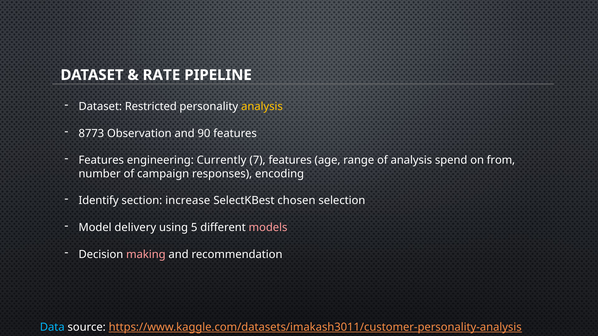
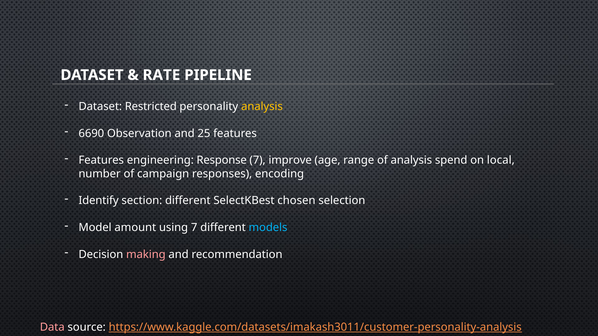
8773: 8773 -> 6690 (91, 134)
90: 90 -> 25 (204, 134)
Currently: Currently -> Response (222, 160)
7 features: features -> improve (290, 160)
from: from -> local (501, 160)
section increase: increase -> different (188, 201)
delivery: delivery -> amount (135, 228)
using 5: 5 -> 7 (194, 228)
models colour: pink -> light blue (268, 228)
Data colour: light blue -> pink (52, 327)
